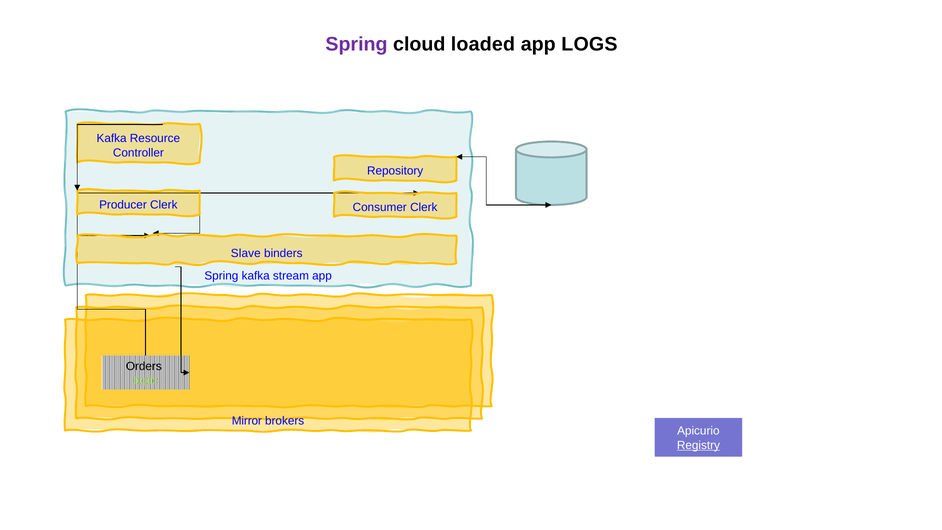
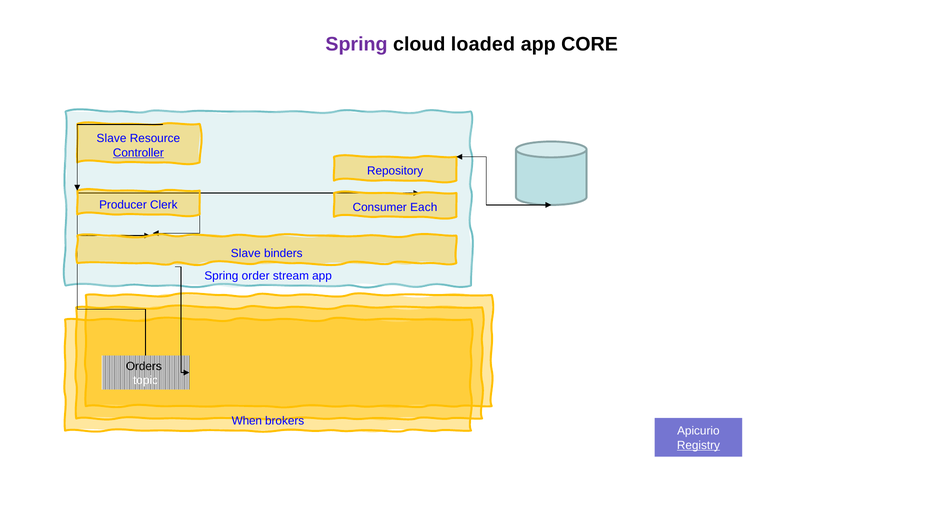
LOGS: LOGS -> CORE (590, 44)
Kafka: Kafka -> Slave (112, 139)
Controller underline: none -> present (138, 153)
Consumer Clerk: Clerk -> Each (424, 207)
Spring kafka: kafka -> order (256, 276)
topic colour: light green -> white (146, 380)
Mirror: Mirror -> When (247, 421)
